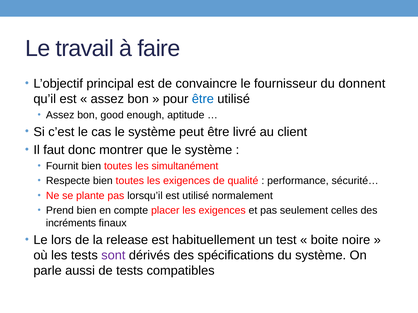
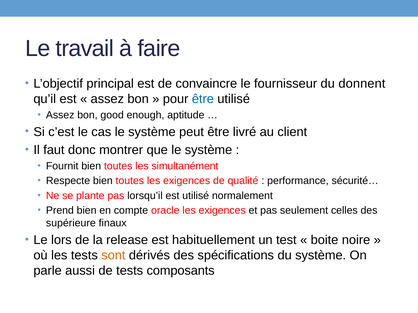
placer: placer -> oracle (165, 211)
incréments: incréments -> supérieure (71, 223)
sont colour: purple -> orange (113, 256)
compatibles: compatibles -> composants (181, 271)
